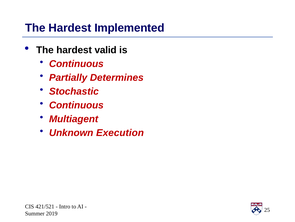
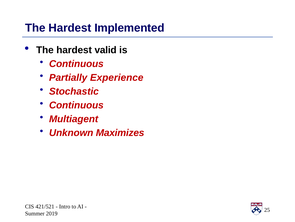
Determines: Determines -> Experience (117, 77)
Execution: Execution -> Maximizes (120, 132)
